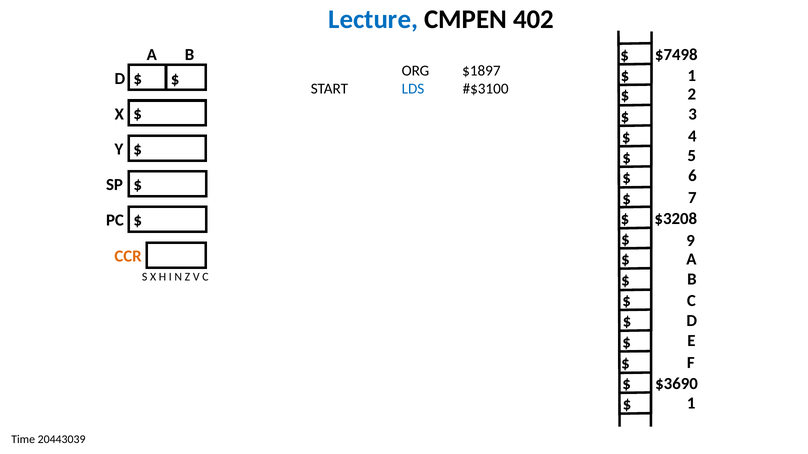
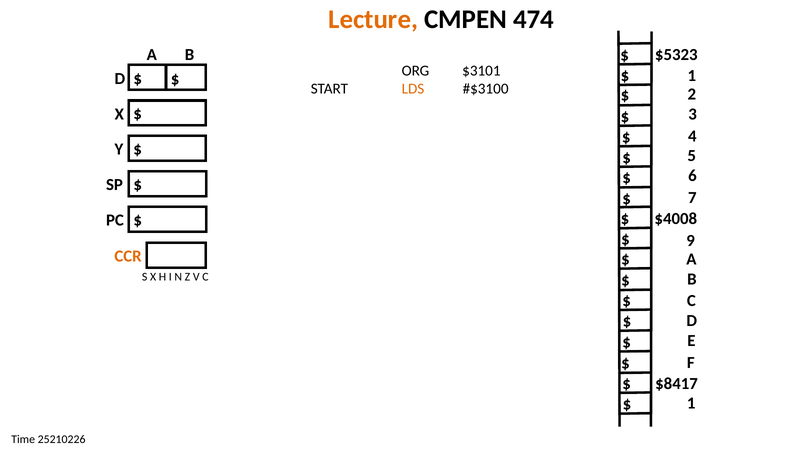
Lecture colour: blue -> orange (373, 19)
402: 402 -> 474 (534, 19)
$7498: $7498 -> $5323 (676, 55)
$1897: $1897 -> $3101 (481, 71)
LDS colour: blue -> orange (413, 89)
$3208: $3208 -> $4008 (676, 219)
$3690: $3690 -> $8417 (677, 384)
20443039: 20443039 -> 25210226 (62, 440)
